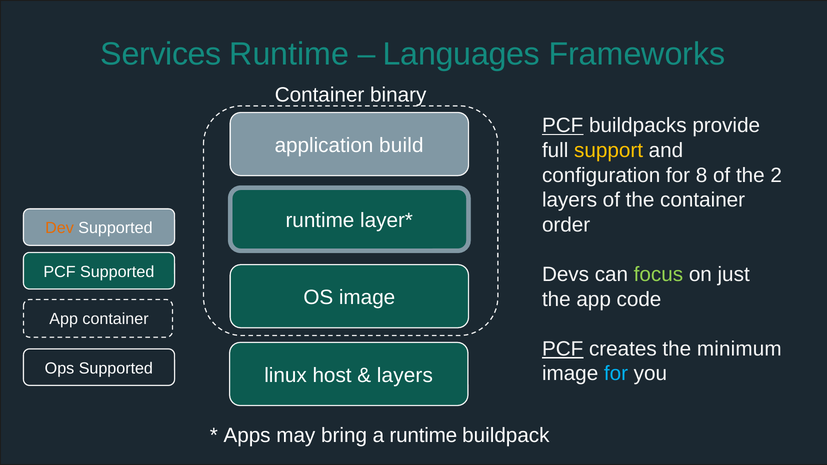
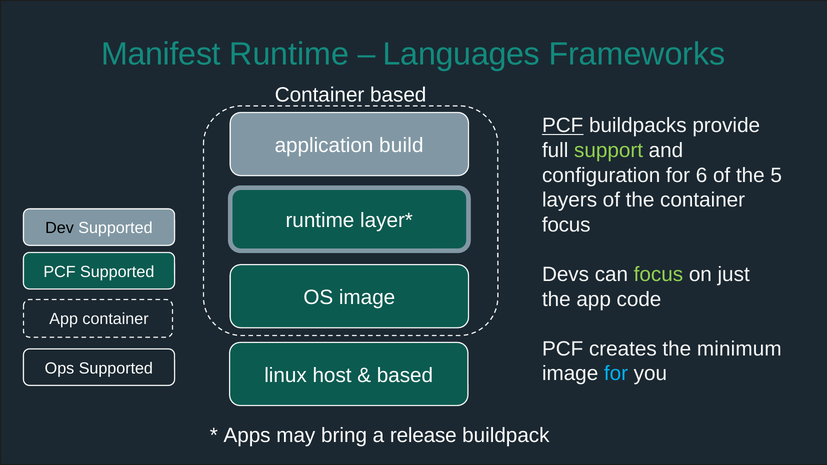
Services: Services -> Manifest (161, 54)
Container binary: binary -> based (398, 95)
support colour: yellow -> light green (609, 151)
8: 8 -> 6 (702, 175)
2: 2 -> 5 (776, 175)
order: order -> focus (566, 225)
Dev colour: orange -> black (60, 228)
PCF underline: present -> none (563, 349)
layers: layers -> based (405, 376)
a runtime: runtime -> release (423, 436)
